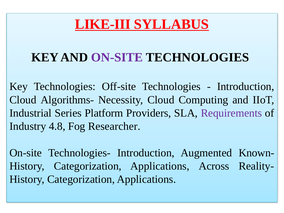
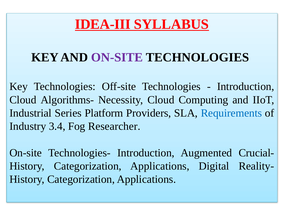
LIKE-III: LIKE-III -> IDEA-III (103, 24)
Requirements colour: purple -> blue (231, 113)
4.8: 4.8 -> 3.4 (57, 126)
Known-: Known- -> Crucial- (256, 153)
Across: Across -> Digital (214, 166)
